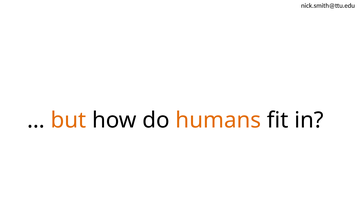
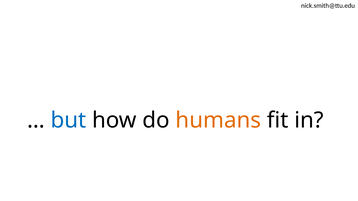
but colour: orange -> blue (68, 120)
